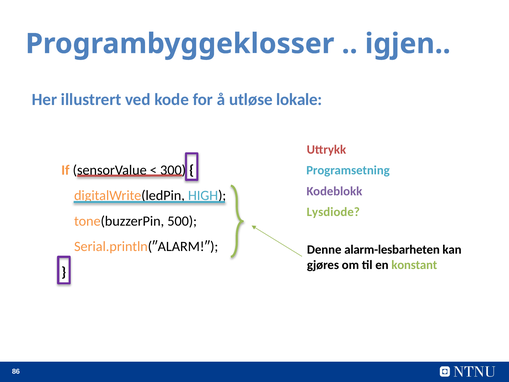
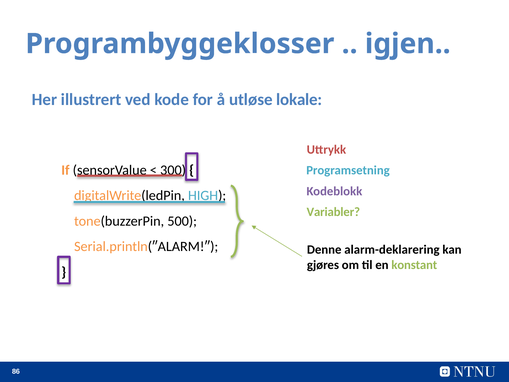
Lysdiode: Lysdiode -> Variabler (333, 212)
alarm-lesbarheten: alarm-lesbarheten -> alarm-deklarering (392, 249)
